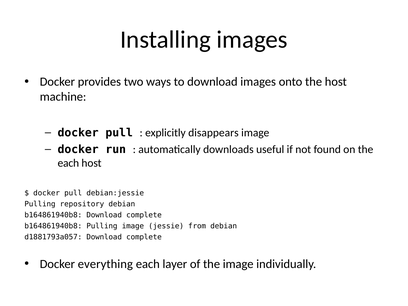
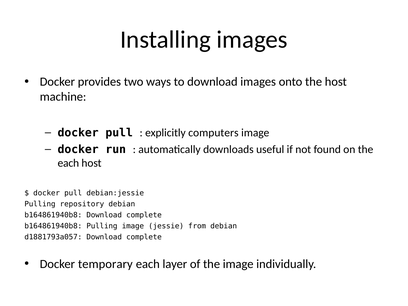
disappears: disappears -> computers (213, 133)
everything: everything -> temporary (105, 264)
